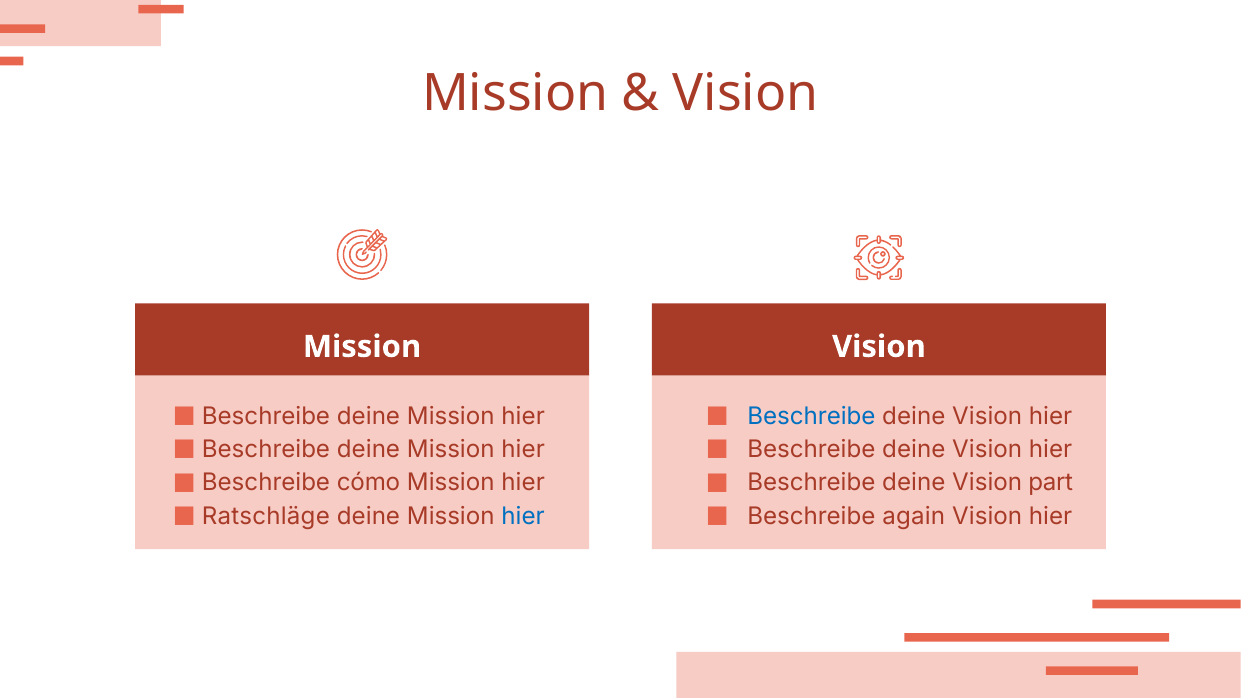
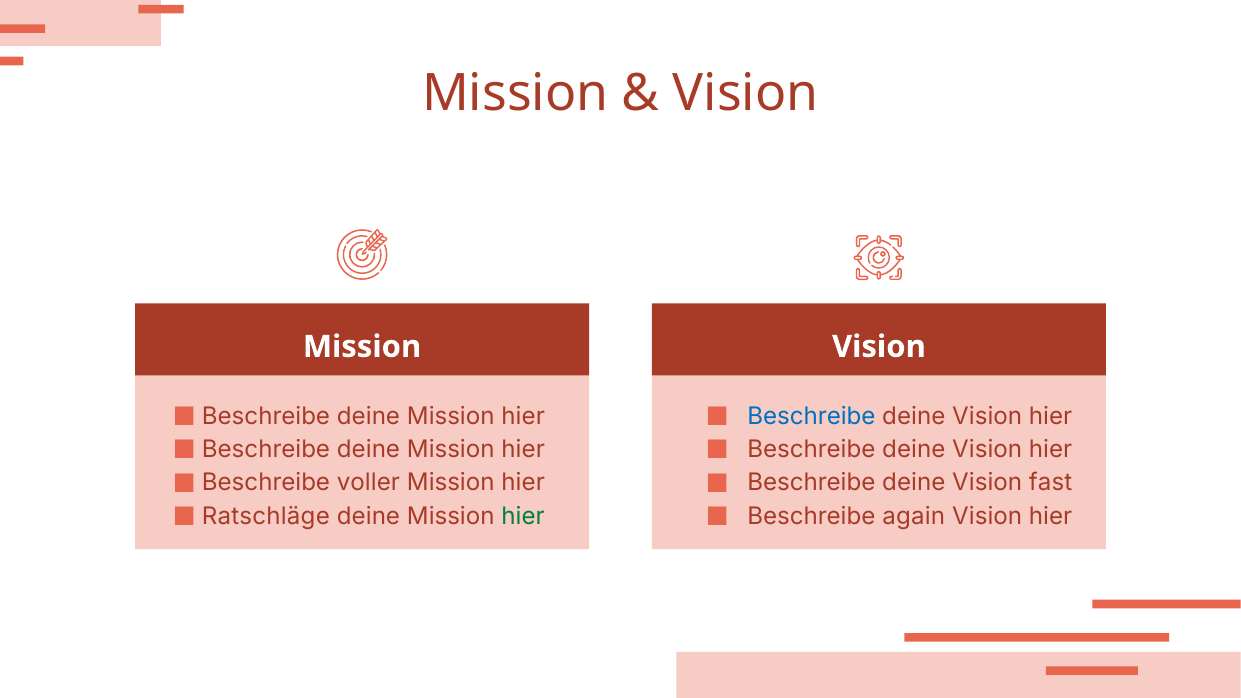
cómo: cómo -> voller (368, 483)
part: part -> fast (1051, 483)
hier colour: blue -> green (523, 516)
